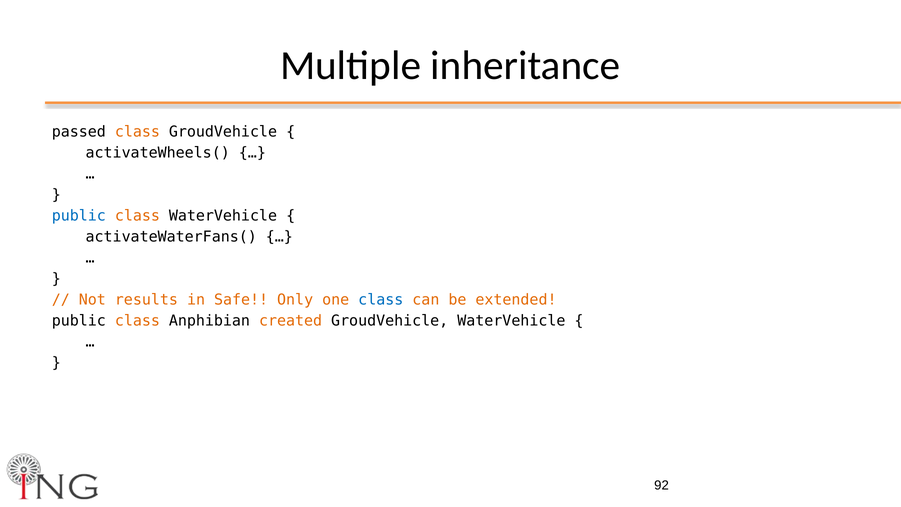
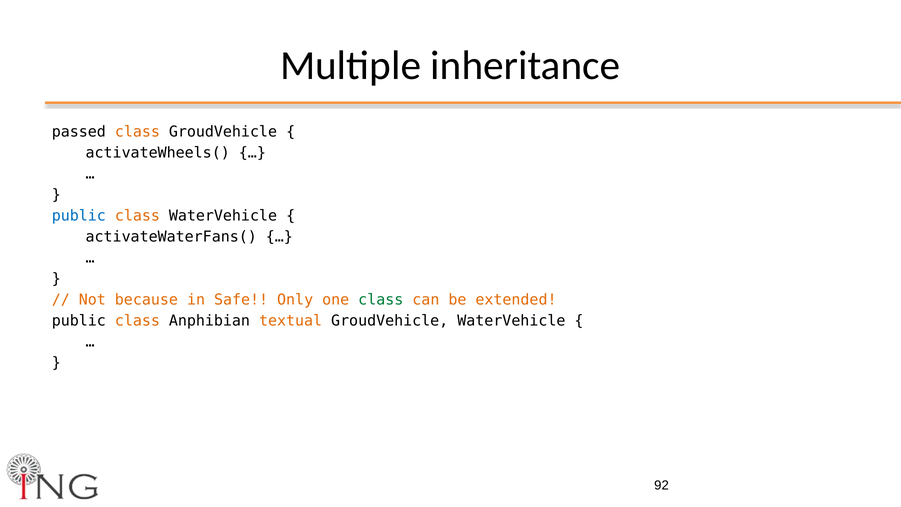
results: results -> because (146, 300)
class colour: blue -> green (381, 300)
created: created -> textual (291, 321)
